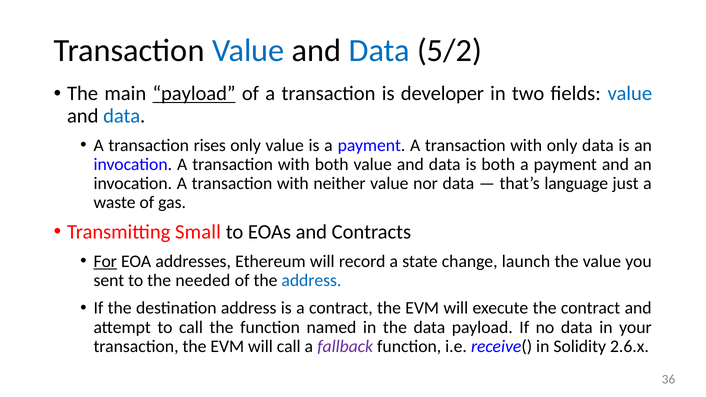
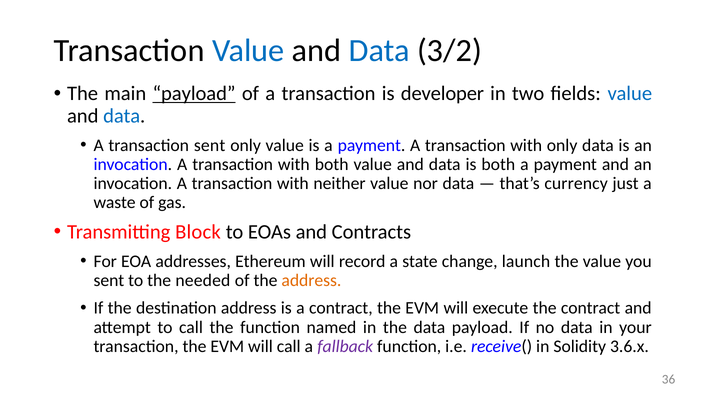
5/2: 5/2 -> 3/2 (450, 50)
transaction rises: rises -> sent (210, 145)
language: language -> currency (576, 183)
Small: Small -> Block (198, 232)
For underline: present -> none (105, 261)
address colour: blue -> orange (311, 280)
2.6.x: 2.6.x -> 3.6.x (629, 346)
